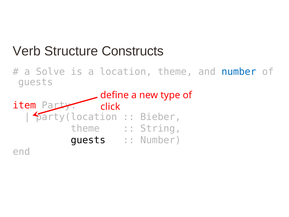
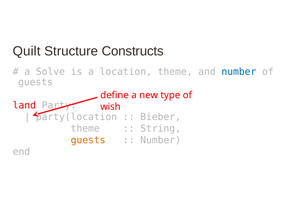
Verb: Verb -> Quilt (27, 51)
item: item -> land (24, 105)
click: click -> wish (110, 107)
guests colour: black -> orange (88, 140)
